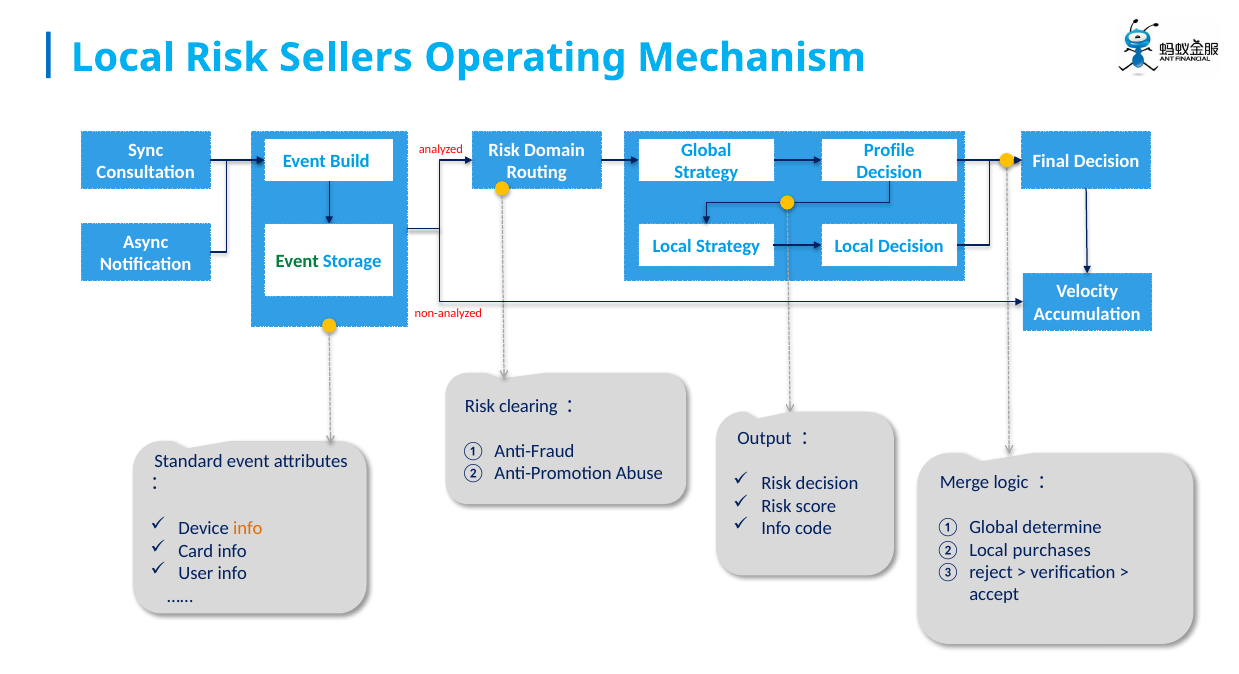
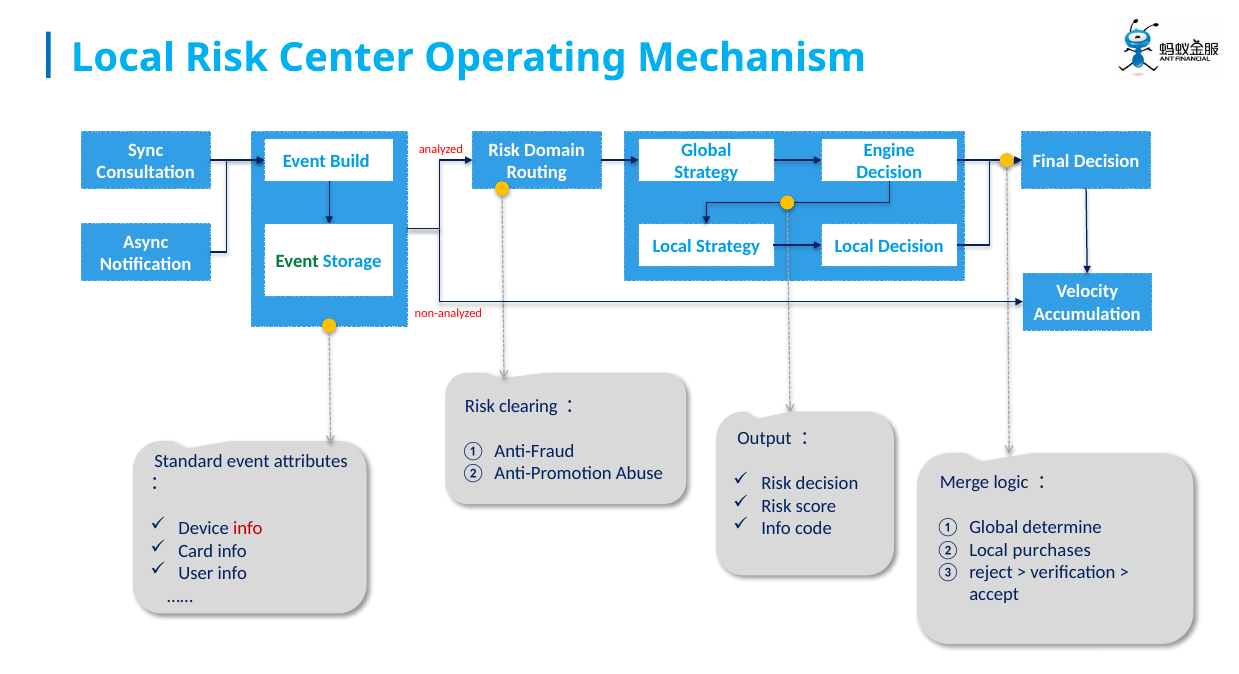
Sellers: Sellers -> Center (346, 58)
Profile: Profile -> Engine (889, 150)
info colour: orange -> red (248, 529)
